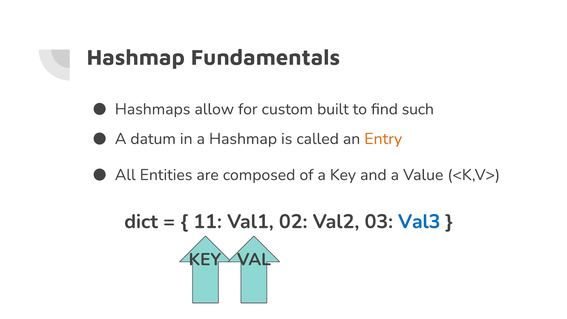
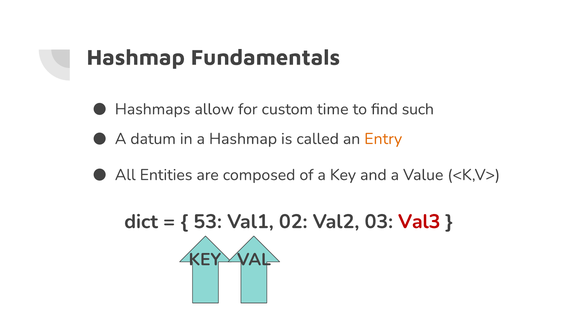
built: built -> time (333, 109)
11: 11 -> 53 (208, 222)
Val3 colour: blue -> red (419, 222)
